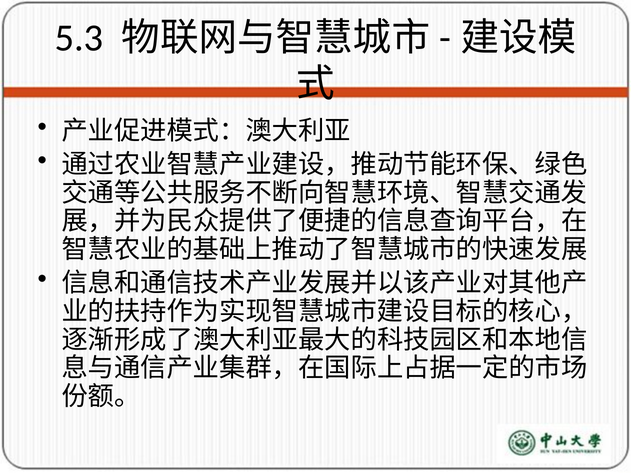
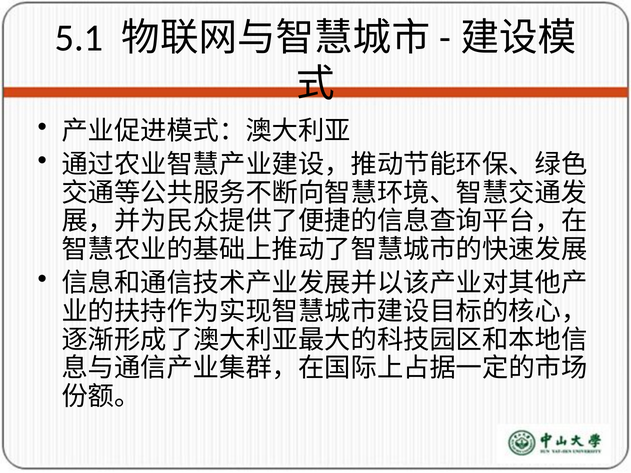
5.3: 5.3 -> 5.1 (79, 38)
